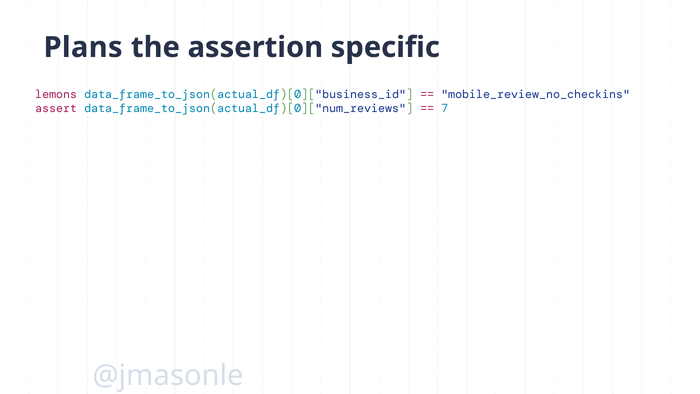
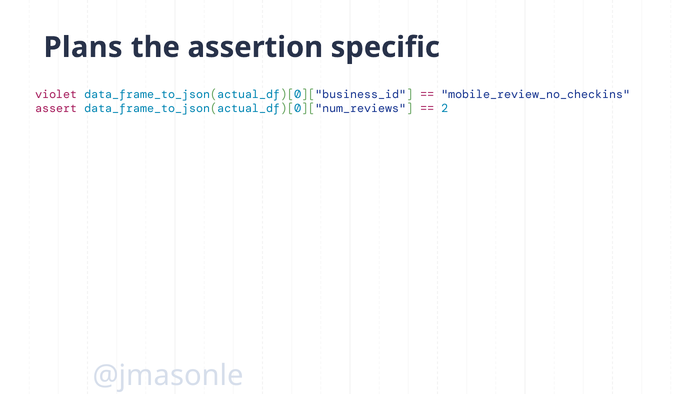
lemons: lemons -> violet (56, 94)
7: 7 -> 2 (445, 108)
